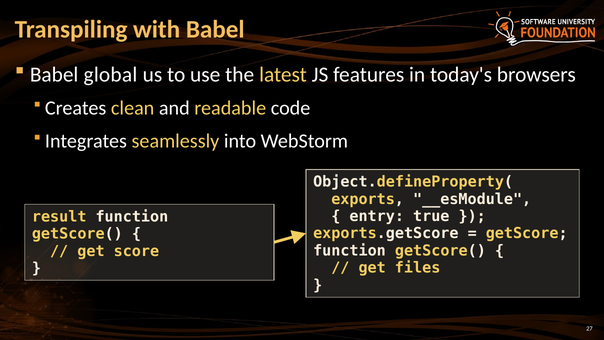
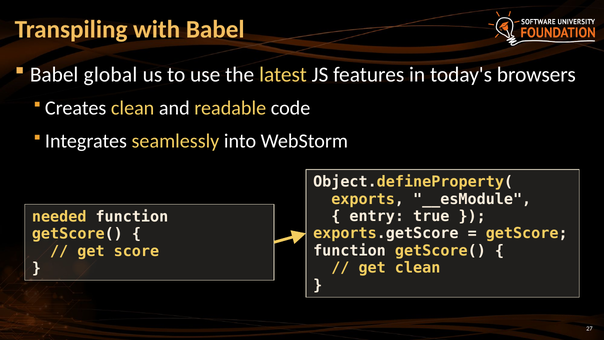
result: result -> needed (59, 217)
get files: files -> clean (418, 268)
